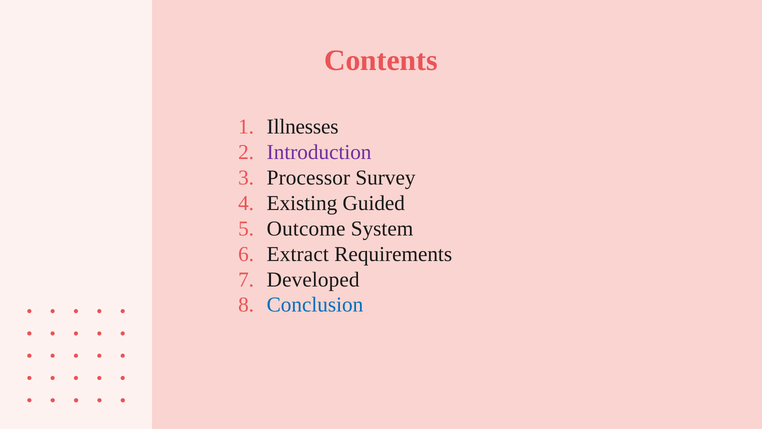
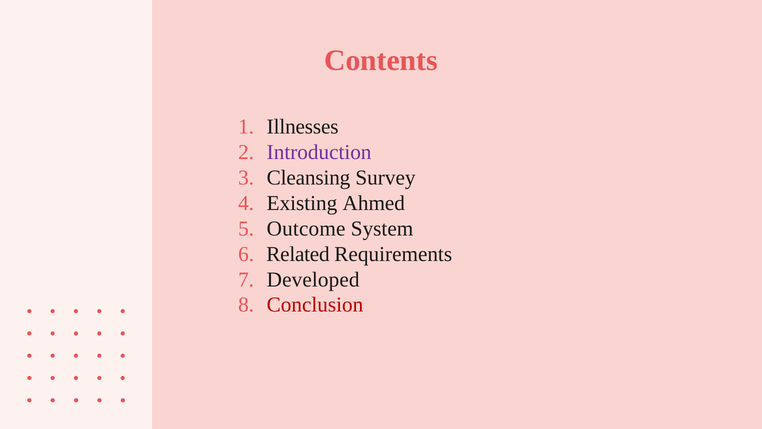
Processor: Processor -> Cleansing (309, 178)
Guided: Guided -> Ahmed (374, 203)
Extract: Extract -> Related (298, 254)
Conclusion colour: blue -> red (315, 305)
